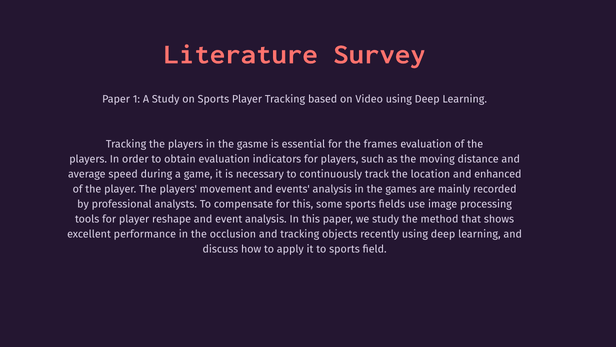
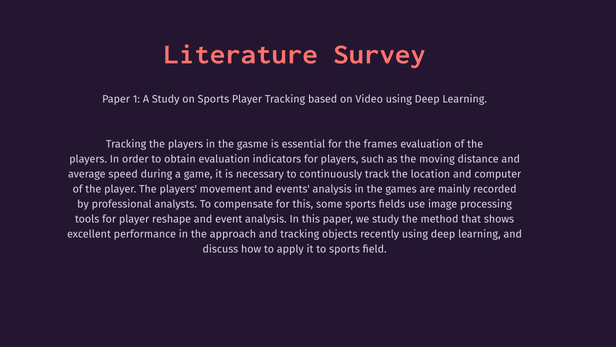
enhanced: enhanced -> computer (498, 174)
occlusion: occlusion -> approach (233, 234)
